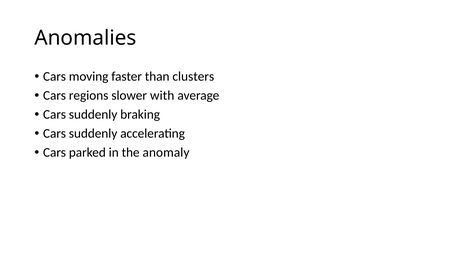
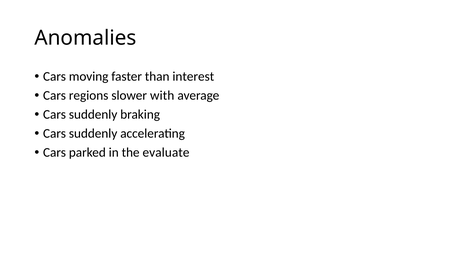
clusters: clusters -> interest (193, 77)
anomaly: anomaly -> evaluate (166, 152)
